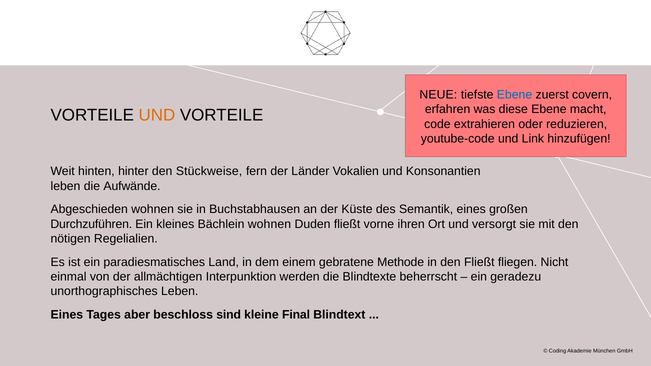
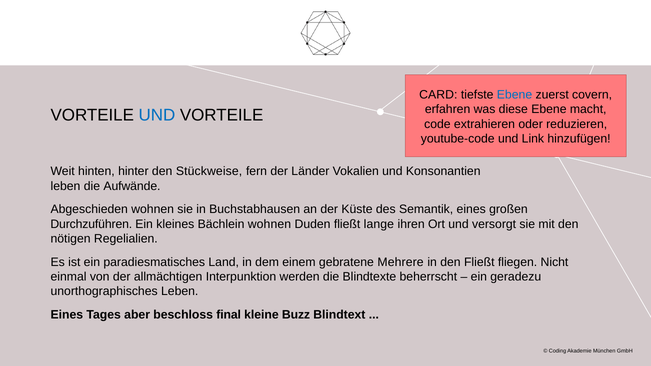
NEUE: NEUE -> CARD (438, 95)
UND colour: orange -> blue (157, 115)
vorne: vorne -> lange (379, 224)
Methode: Methode -> Mehrere (401, 262)
sind: sind -> final (229, 315)
Final: Final -> Buzz (296, 315)
